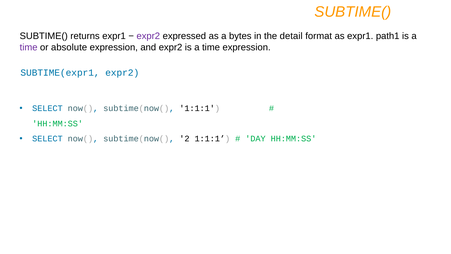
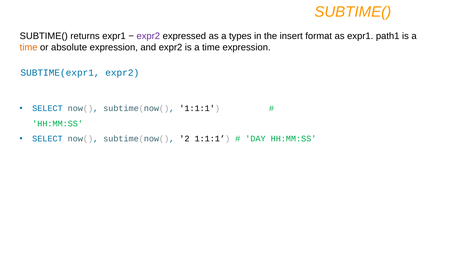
bytes: bytes -> types (240, 36)
detail: detail -> insert (291, 36)
time colour: purple -> orange (29, 47)
